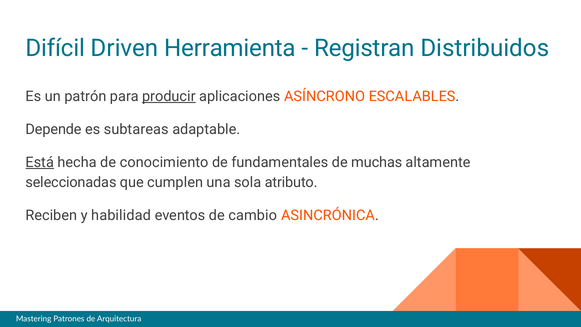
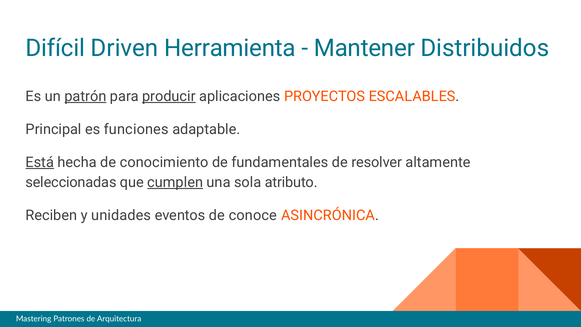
Registran: Registran -> Mantener (364, 48)
patrón underline: none -> present (85, 96)
ASÍNCRONO: ASÍNCRONO -> PROYECTOS (325, 96)
Depende: Depende -> Principal (54, 129)
subtareas: subtareas -> funciones (136, 129)
muchas: muchas -> resolver (377, 162)
cumplen underline: none -> present (175, 182)
habilidad: habilidad -> unidades (121, 215)
cambio: cambio -> conoce (253, 215)
